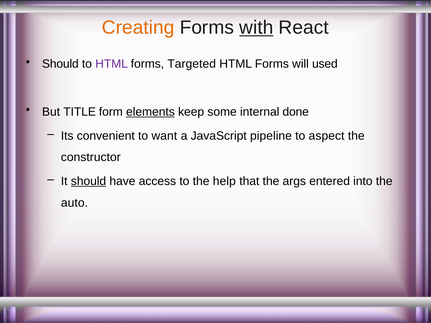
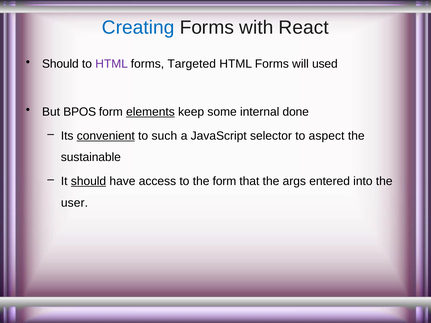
Creating colour: orange -> blue (138, 28)
with underline: present -> none (256, 28)
TITLE: TITLE -> BPOS (80, 112)
convenient underline: none -> present (106, 136)
want: want -> such (164, 136)
pipeline: pipeline -> selector (271, 136)
constructor: constructor -> sustainable (91, 157)
the help: help -> form (224, 181)
auto: auto -> user (74, 203)
